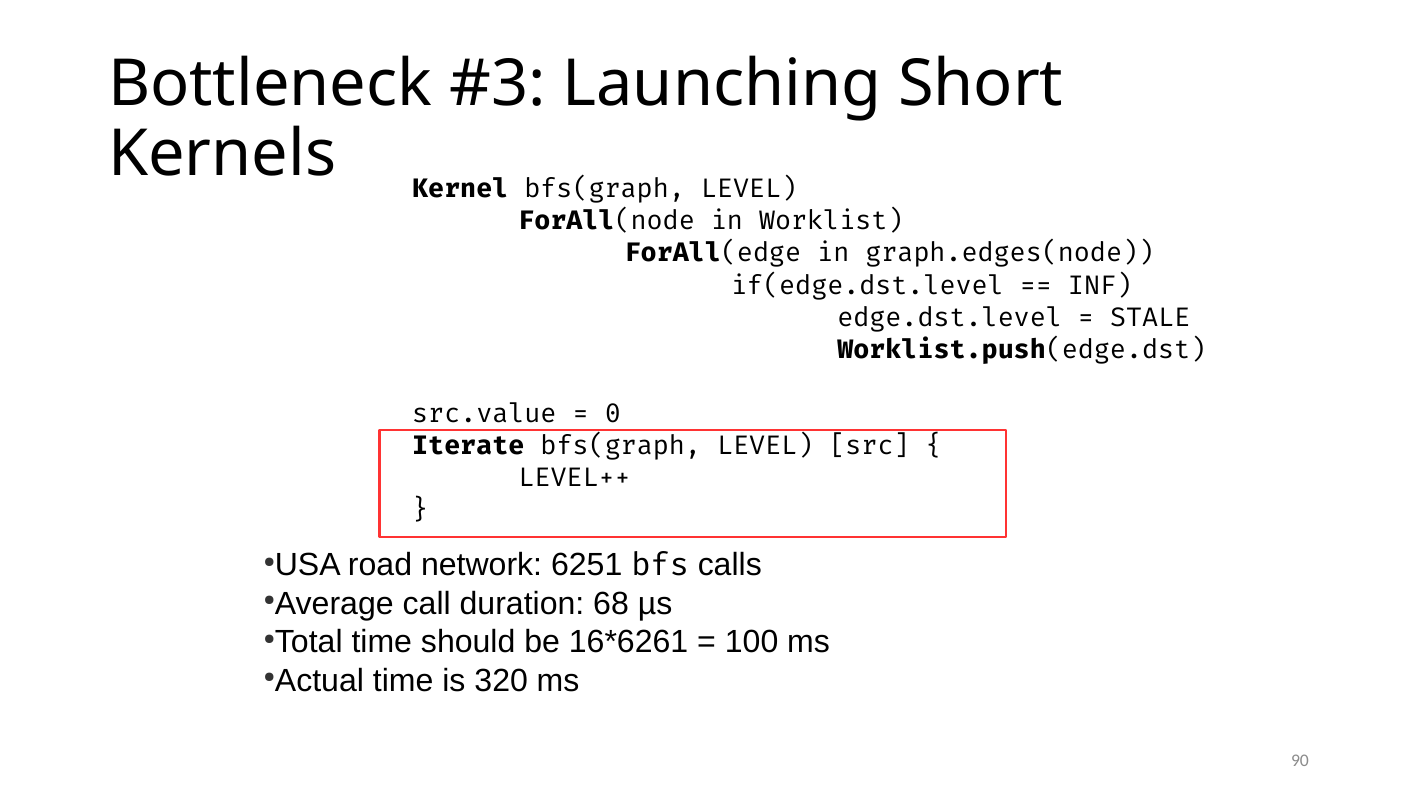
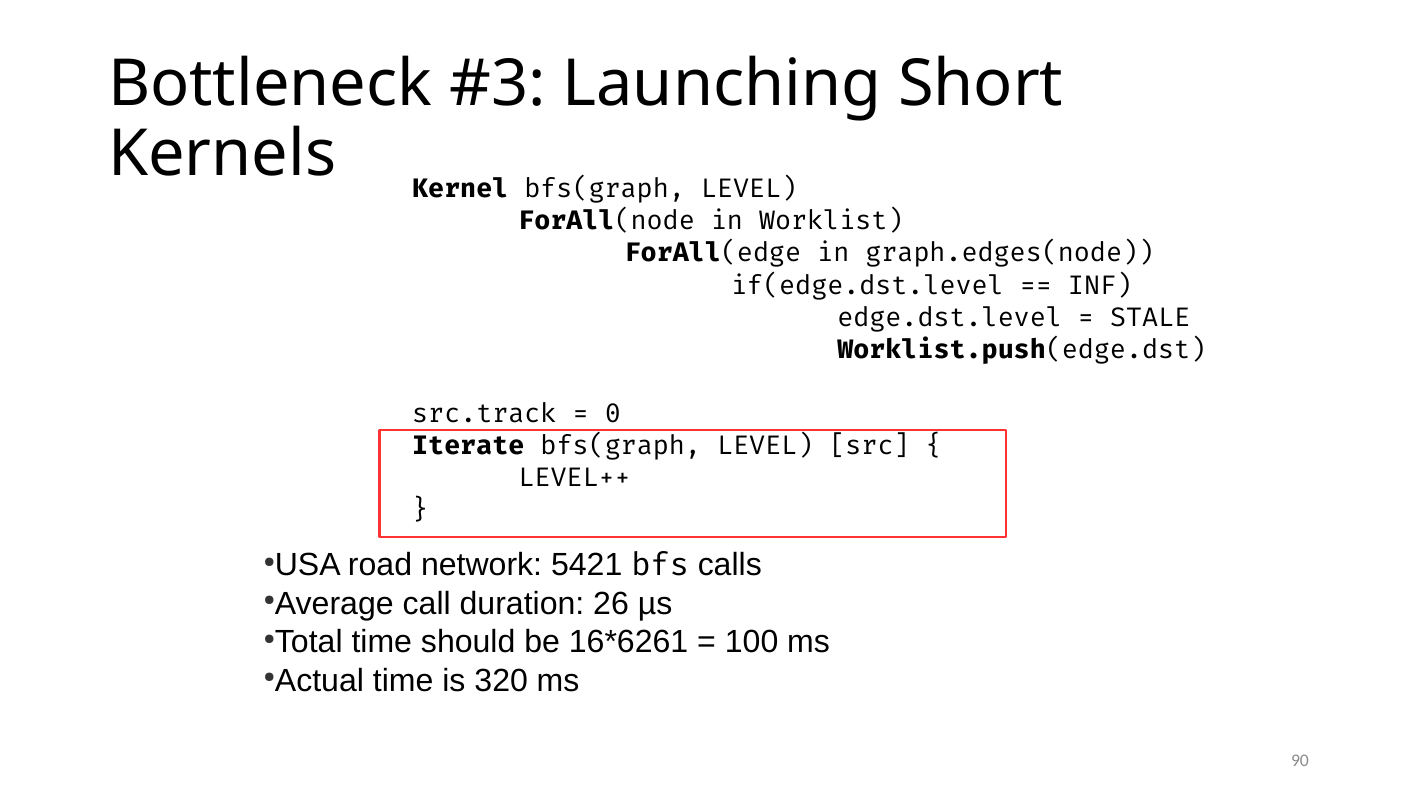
src.value: src.value -> src.track (484, 414)
6251: 6251 -> 5421 (587, 565)
68: 68 -> 26 (611, 604)
